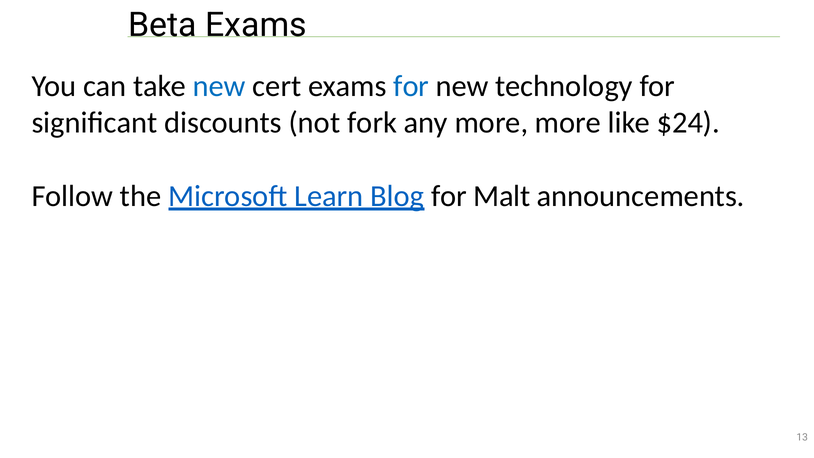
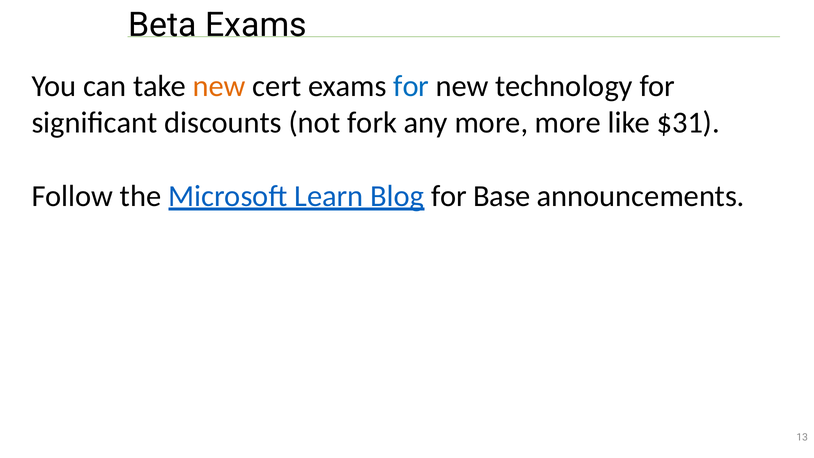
new colour: blue -> orange (219, 86)
$24: $24 -> $31 (688, 123)
Malt: Malt -> Base (502, 196)
